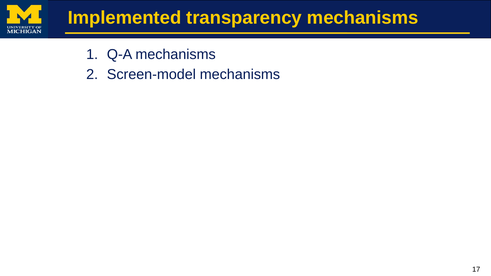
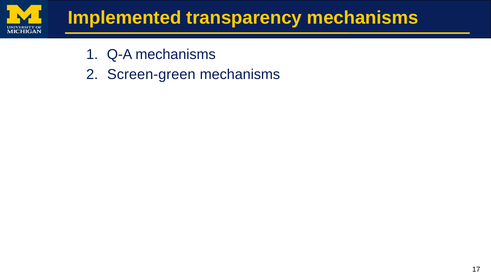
Screen-model: Screen-model -> Screen-green (151, 74)
